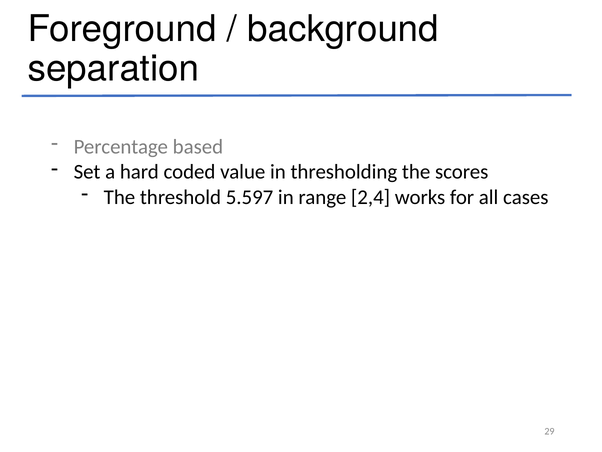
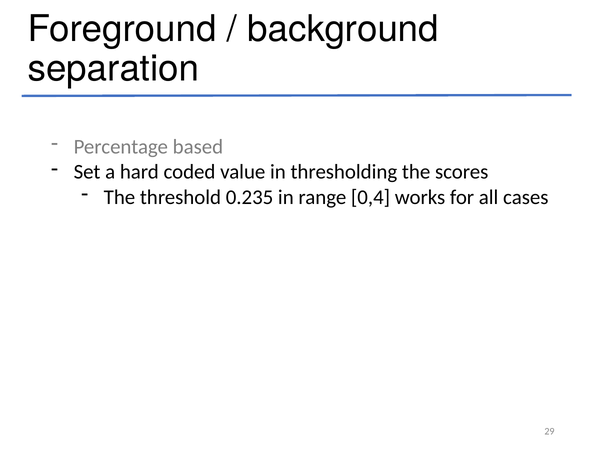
5.597: 5.597 -> 0.235 (250, 197)
2,4: 2,4 -> 0,4 (371, 197)
